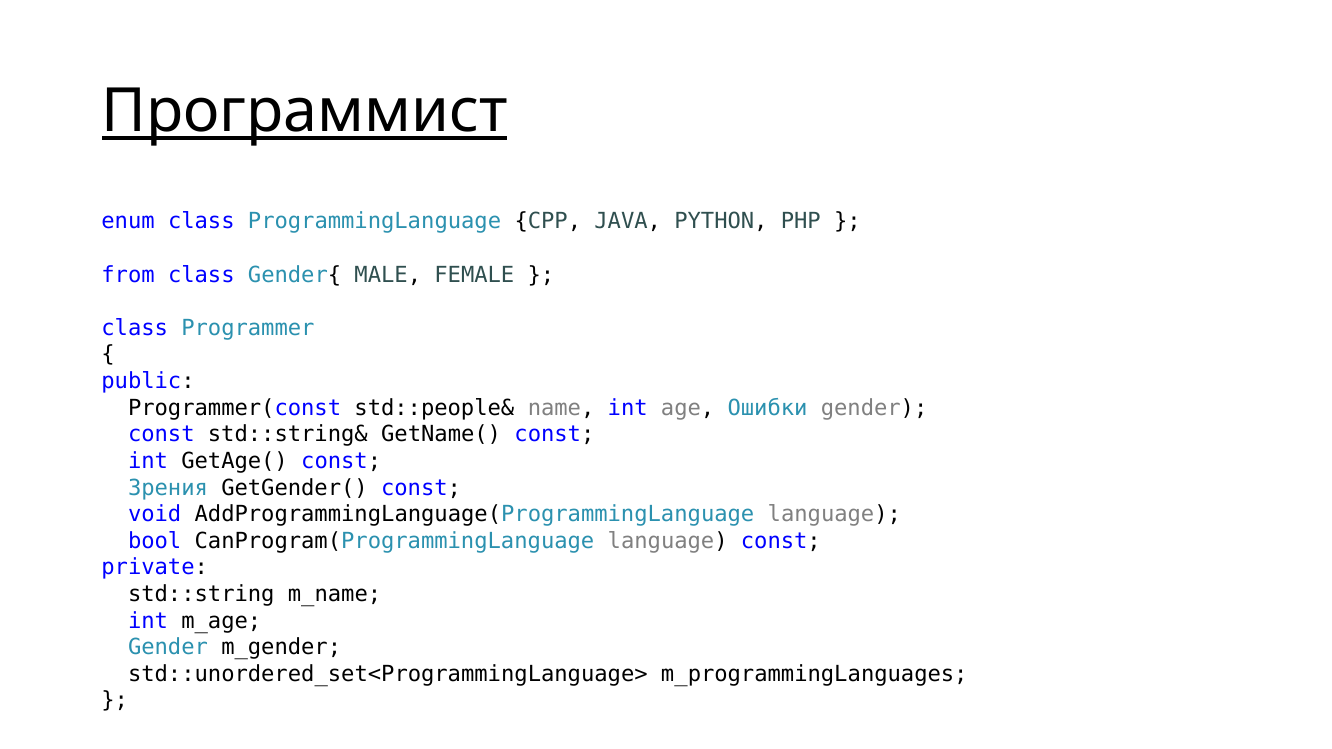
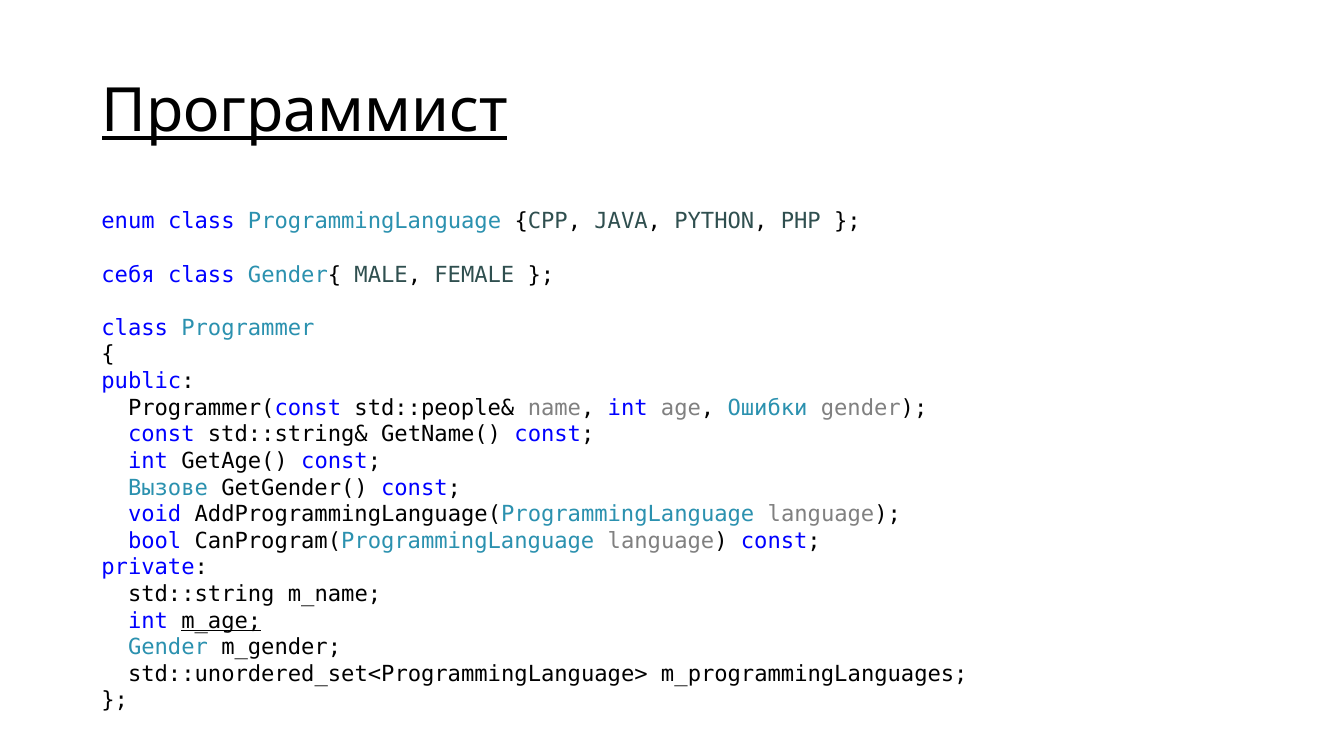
from: from -> себя (128, 275)
Зрения: Зрения -> Вызове (168, 488)
m_age underline: none -> present (221, 621)
